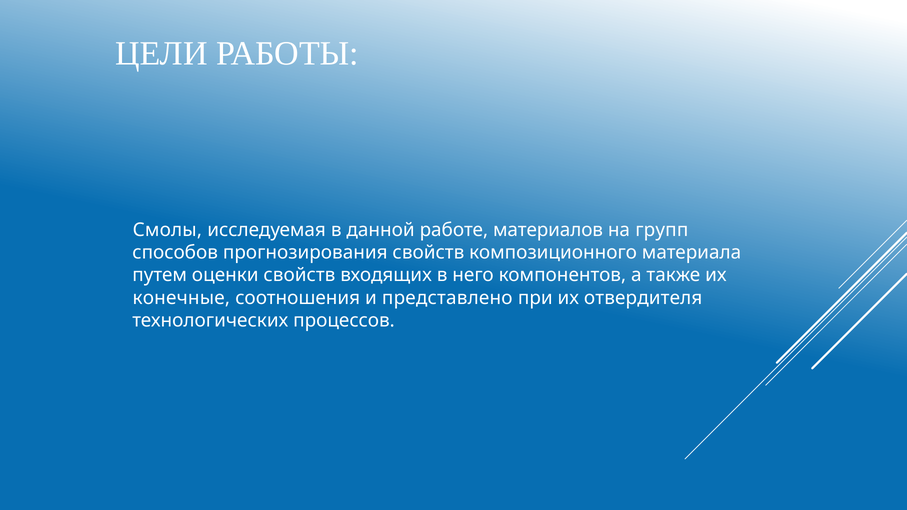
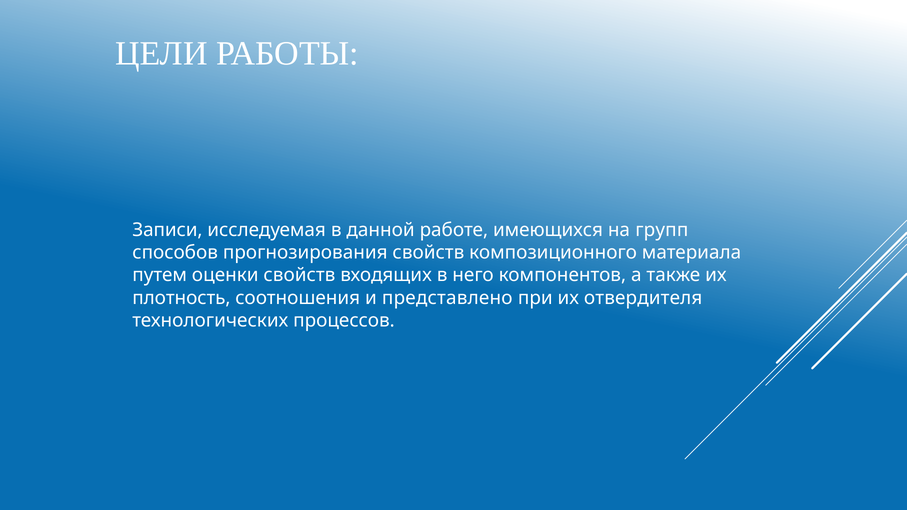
Смолы: Смолы -> Записи (167, 230)
материалов: материалов -> имеющихся (548, 230)
конечные: конечные -> плотность (181, 298)
